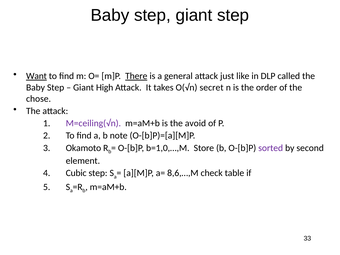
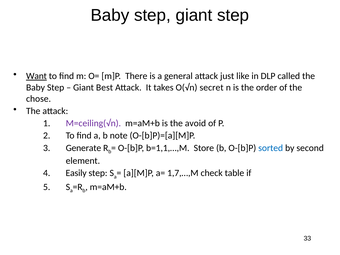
There underline: present -> none (136, 76)
High: High -> Best (105, 87)
Okamoto: Okamoto -> Generate (83, 148)
b=1,0,…,M: b=1,0,…,M -> b=1,1,…,M (168, 148)
sorted colour: purple -> blue (271, 148)
Cubic: Cubic -> Easily (76, 173)
8,6,…,M: 8,6,…,M -> 1,7,…,M (183, 173)
